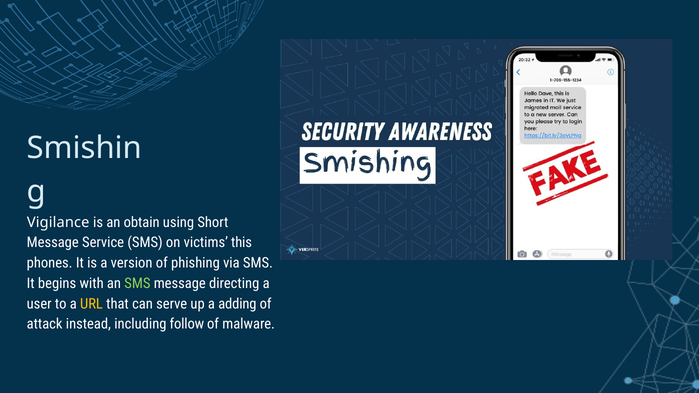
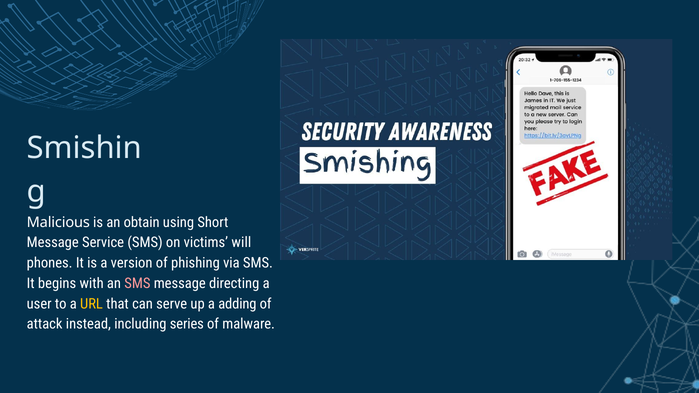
Vigilance: Vigilance -> Malicious (58, 222)
this: this -> will (241, 243)
SMS colour: light green -> pink (137, 284)
follow: follow -> series (187, 324)
